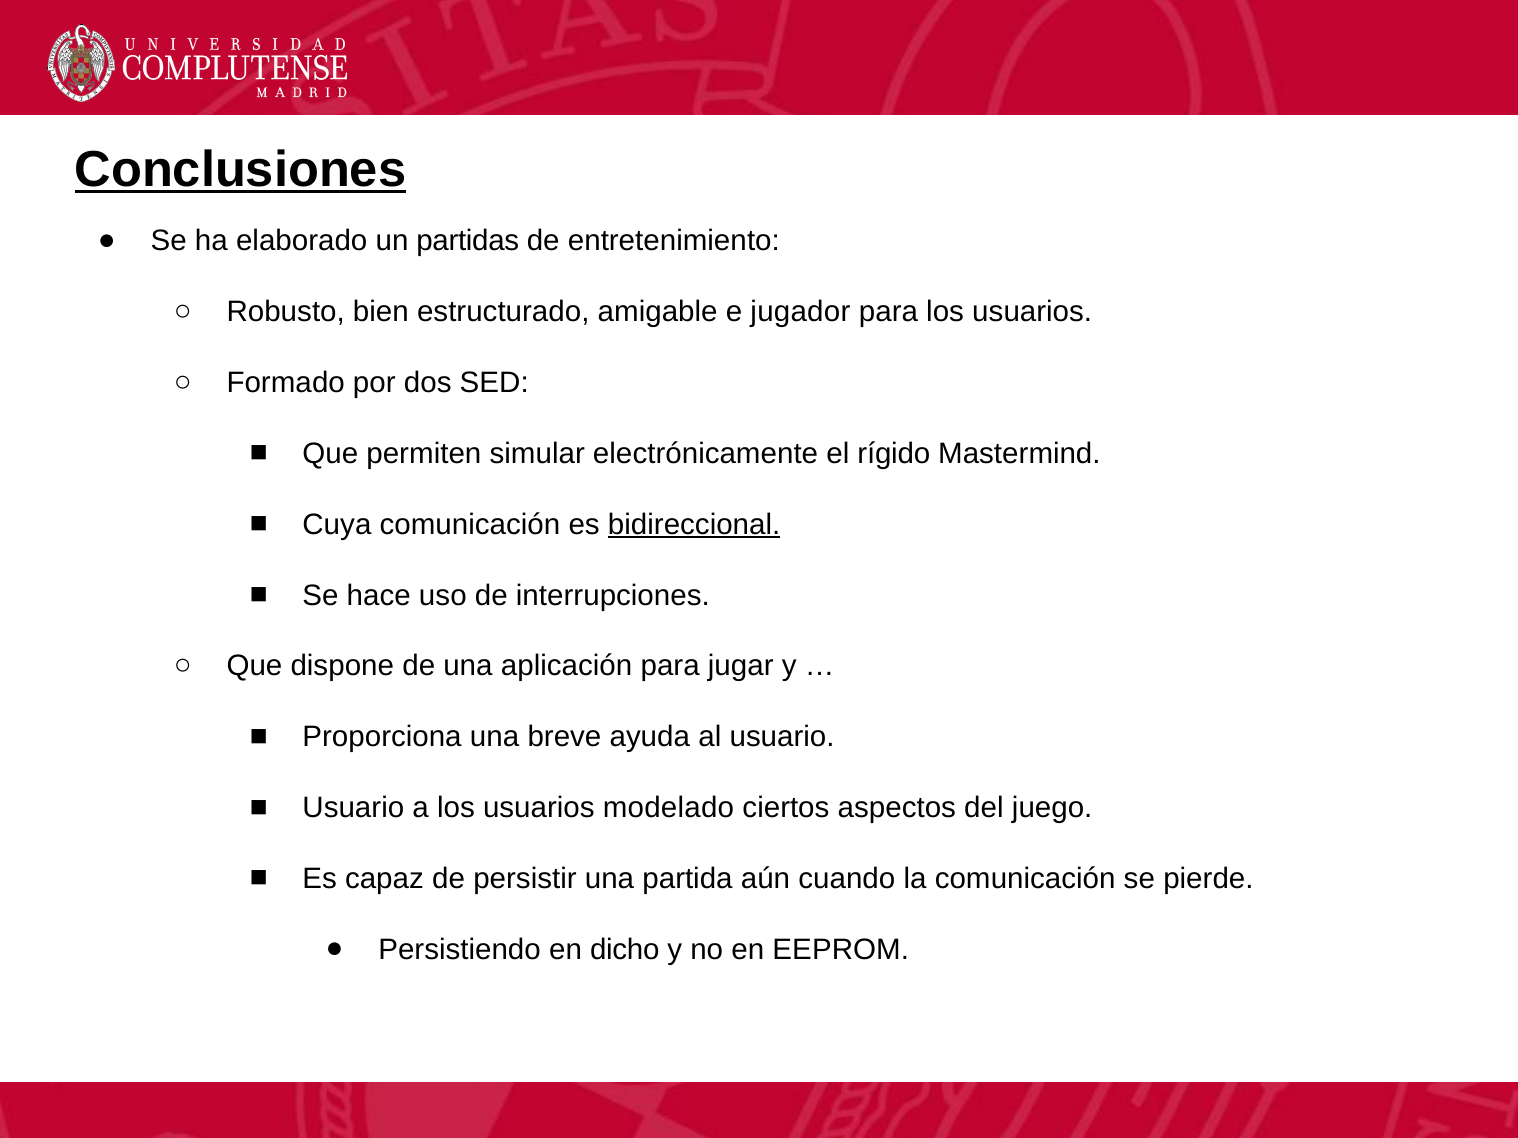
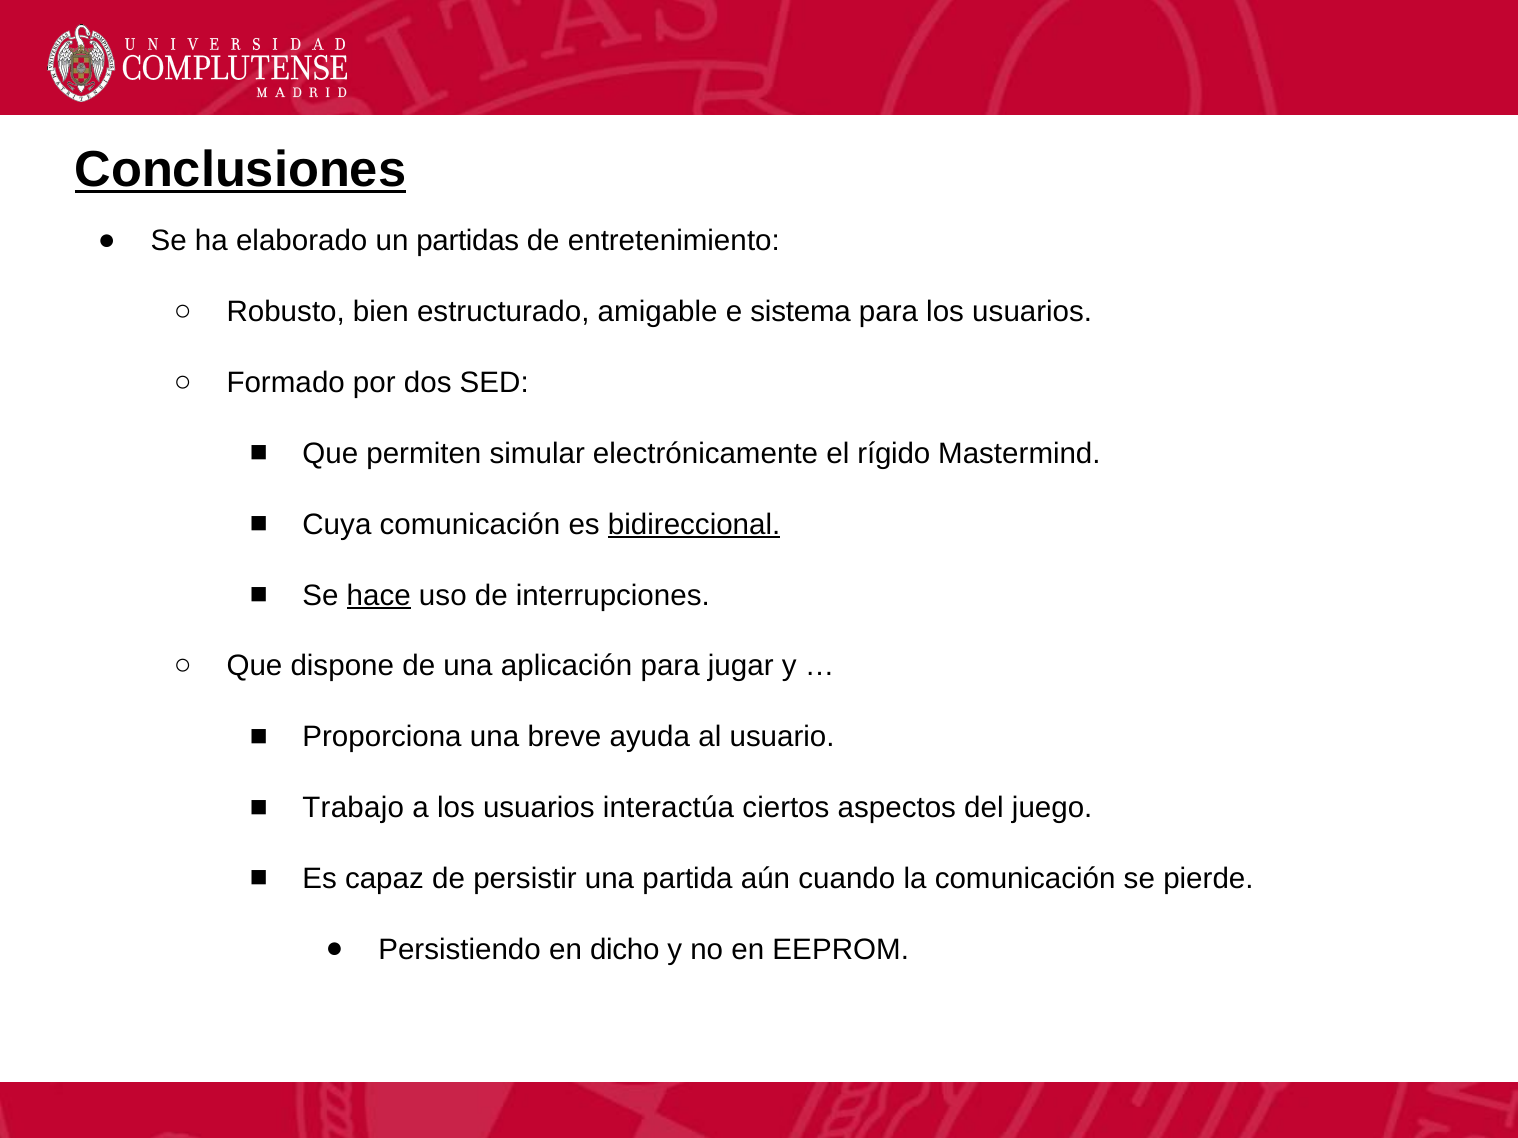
jugador: jugador -> sistema (801, 312)
hace underline: none -> present (379, 596)
Usuario: Usuario -> Trabajo (353, 808)
modelado: modelado -> interactúa (668, 808)
